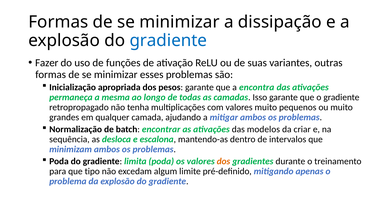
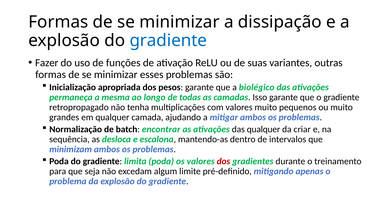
encontra: encontra -> biolégico (257, 87)
das modelos: modelos -> qualquer (264, 129)
dos colour: orange -> red (223, 162)
tipo: tipo -> seja (92, 172)
